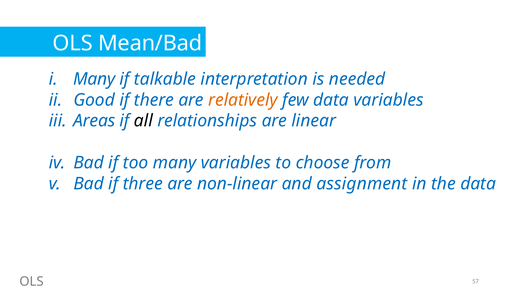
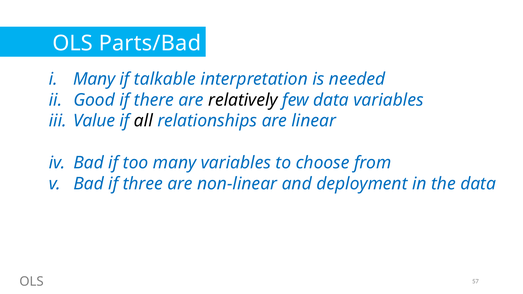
Mean/Bad: Mean/Bad -> Parts/Bad (150, 43)
relatively colour: orange -> black (243, 100)
Areas: Areas -> Value (94, 121)
assignment: assignment -> deployment (362, 184)
